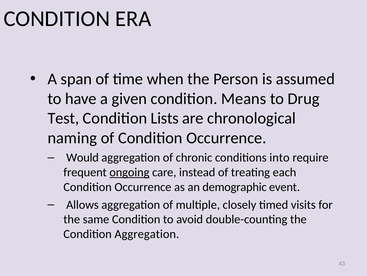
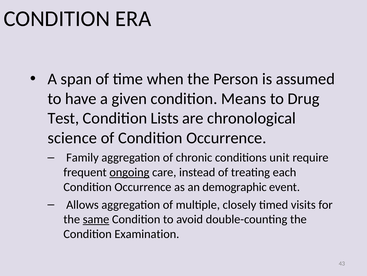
naming: naming -> science (72, 138)
Would: Would -> Family (82, 157)
into: into -> unit (279, 157)
same underline: none -> present (96, 219)
Condition Aggregation: Aggregation -> Examination (147, 234)
